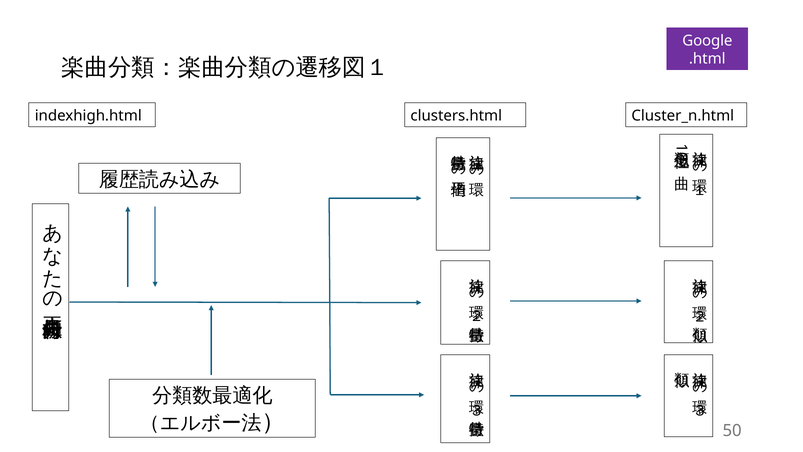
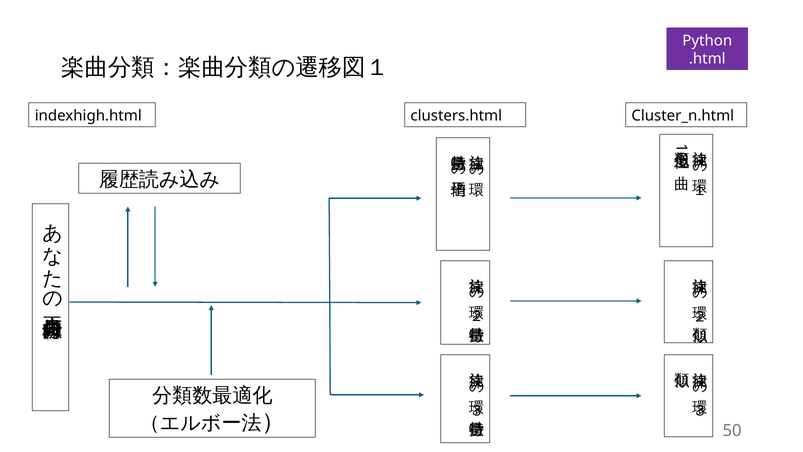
Google: Google -> Python (707, 41)
